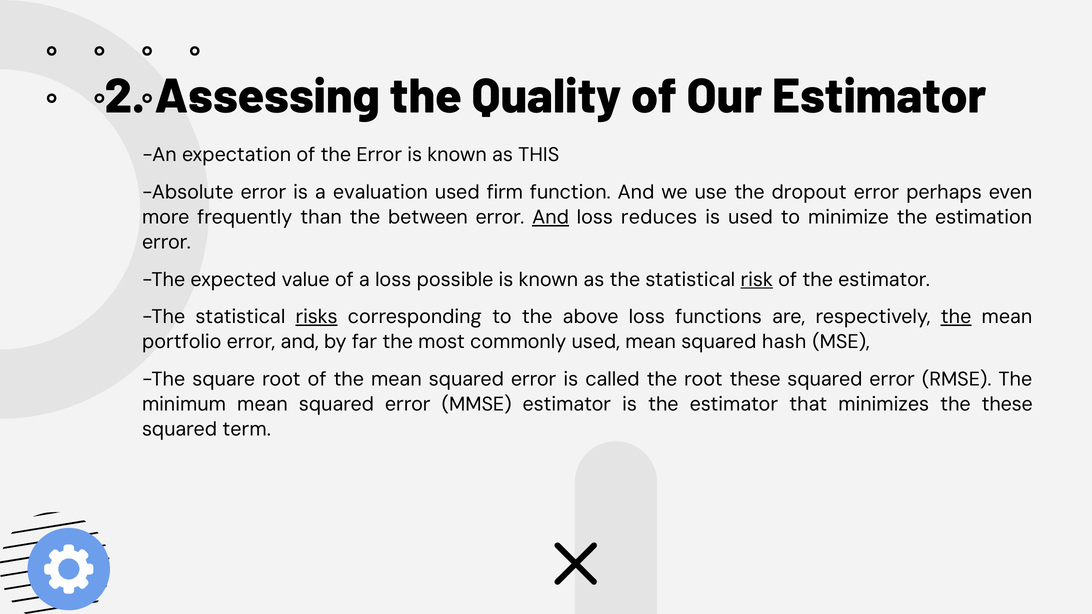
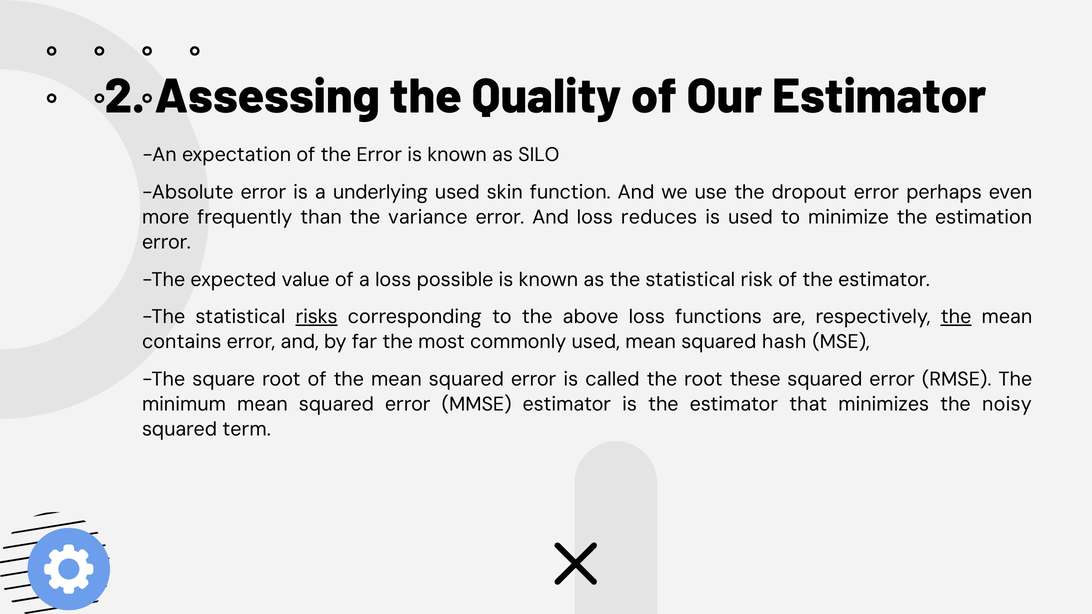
THIS: THIS -> SILO (539, 155)
evaluation: evaluation -> underlying (380, 192)
firm: firm -> skin (505, 192)
between: between -> variance (428, 217)
And underline: present -> none (551, 217)
risk underline: present -> none (757, 280)
portfolio: portfolio -> contains (182, 342)
the these: these -> noisy (1007, 404)
